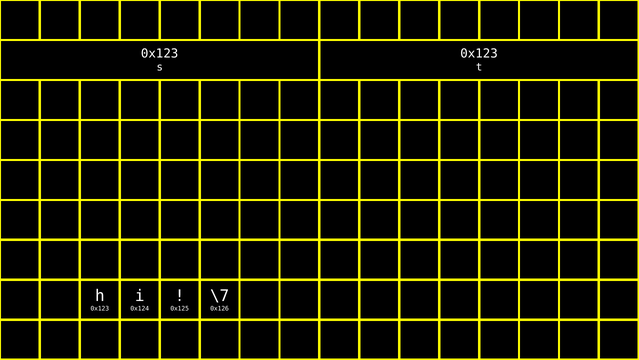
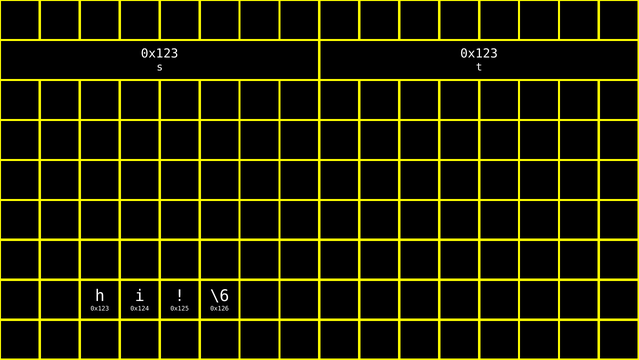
\7: \7 -> \6 (220, 295)
